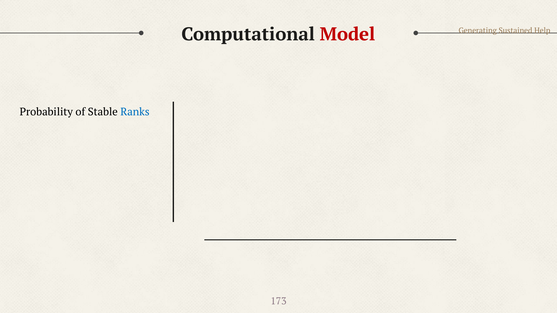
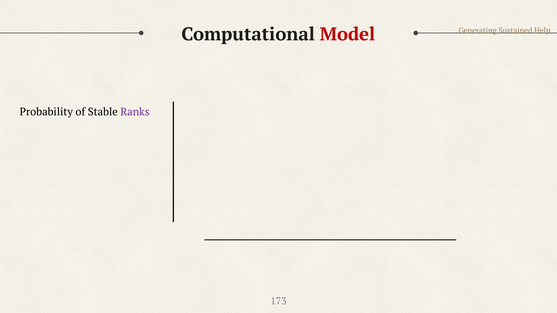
Ranks colour: blue -> purple (135, 112)
